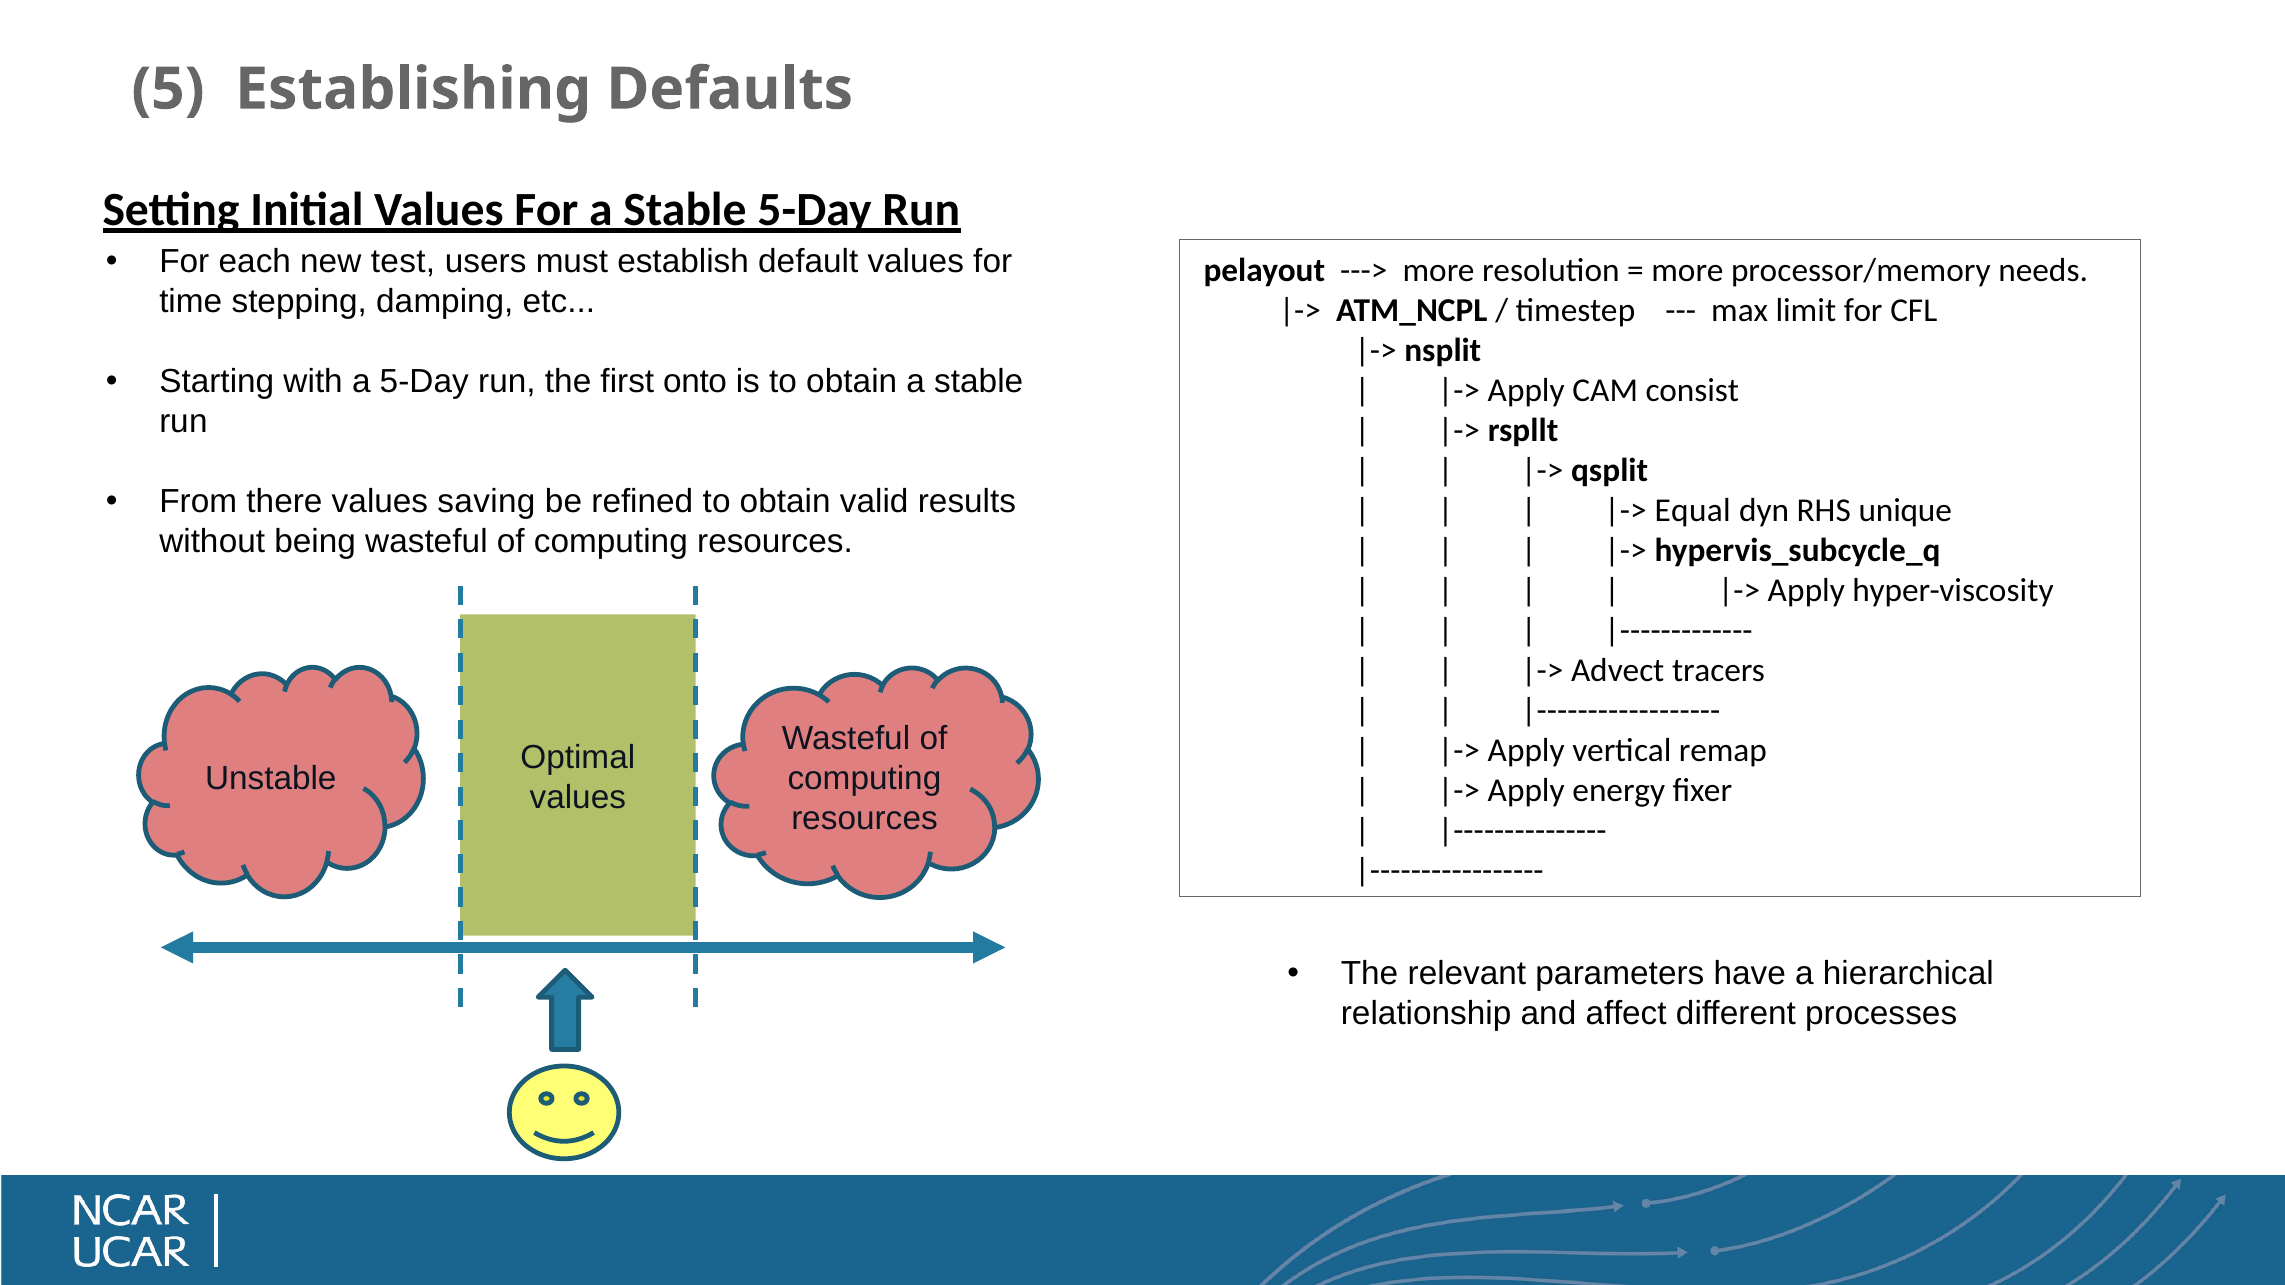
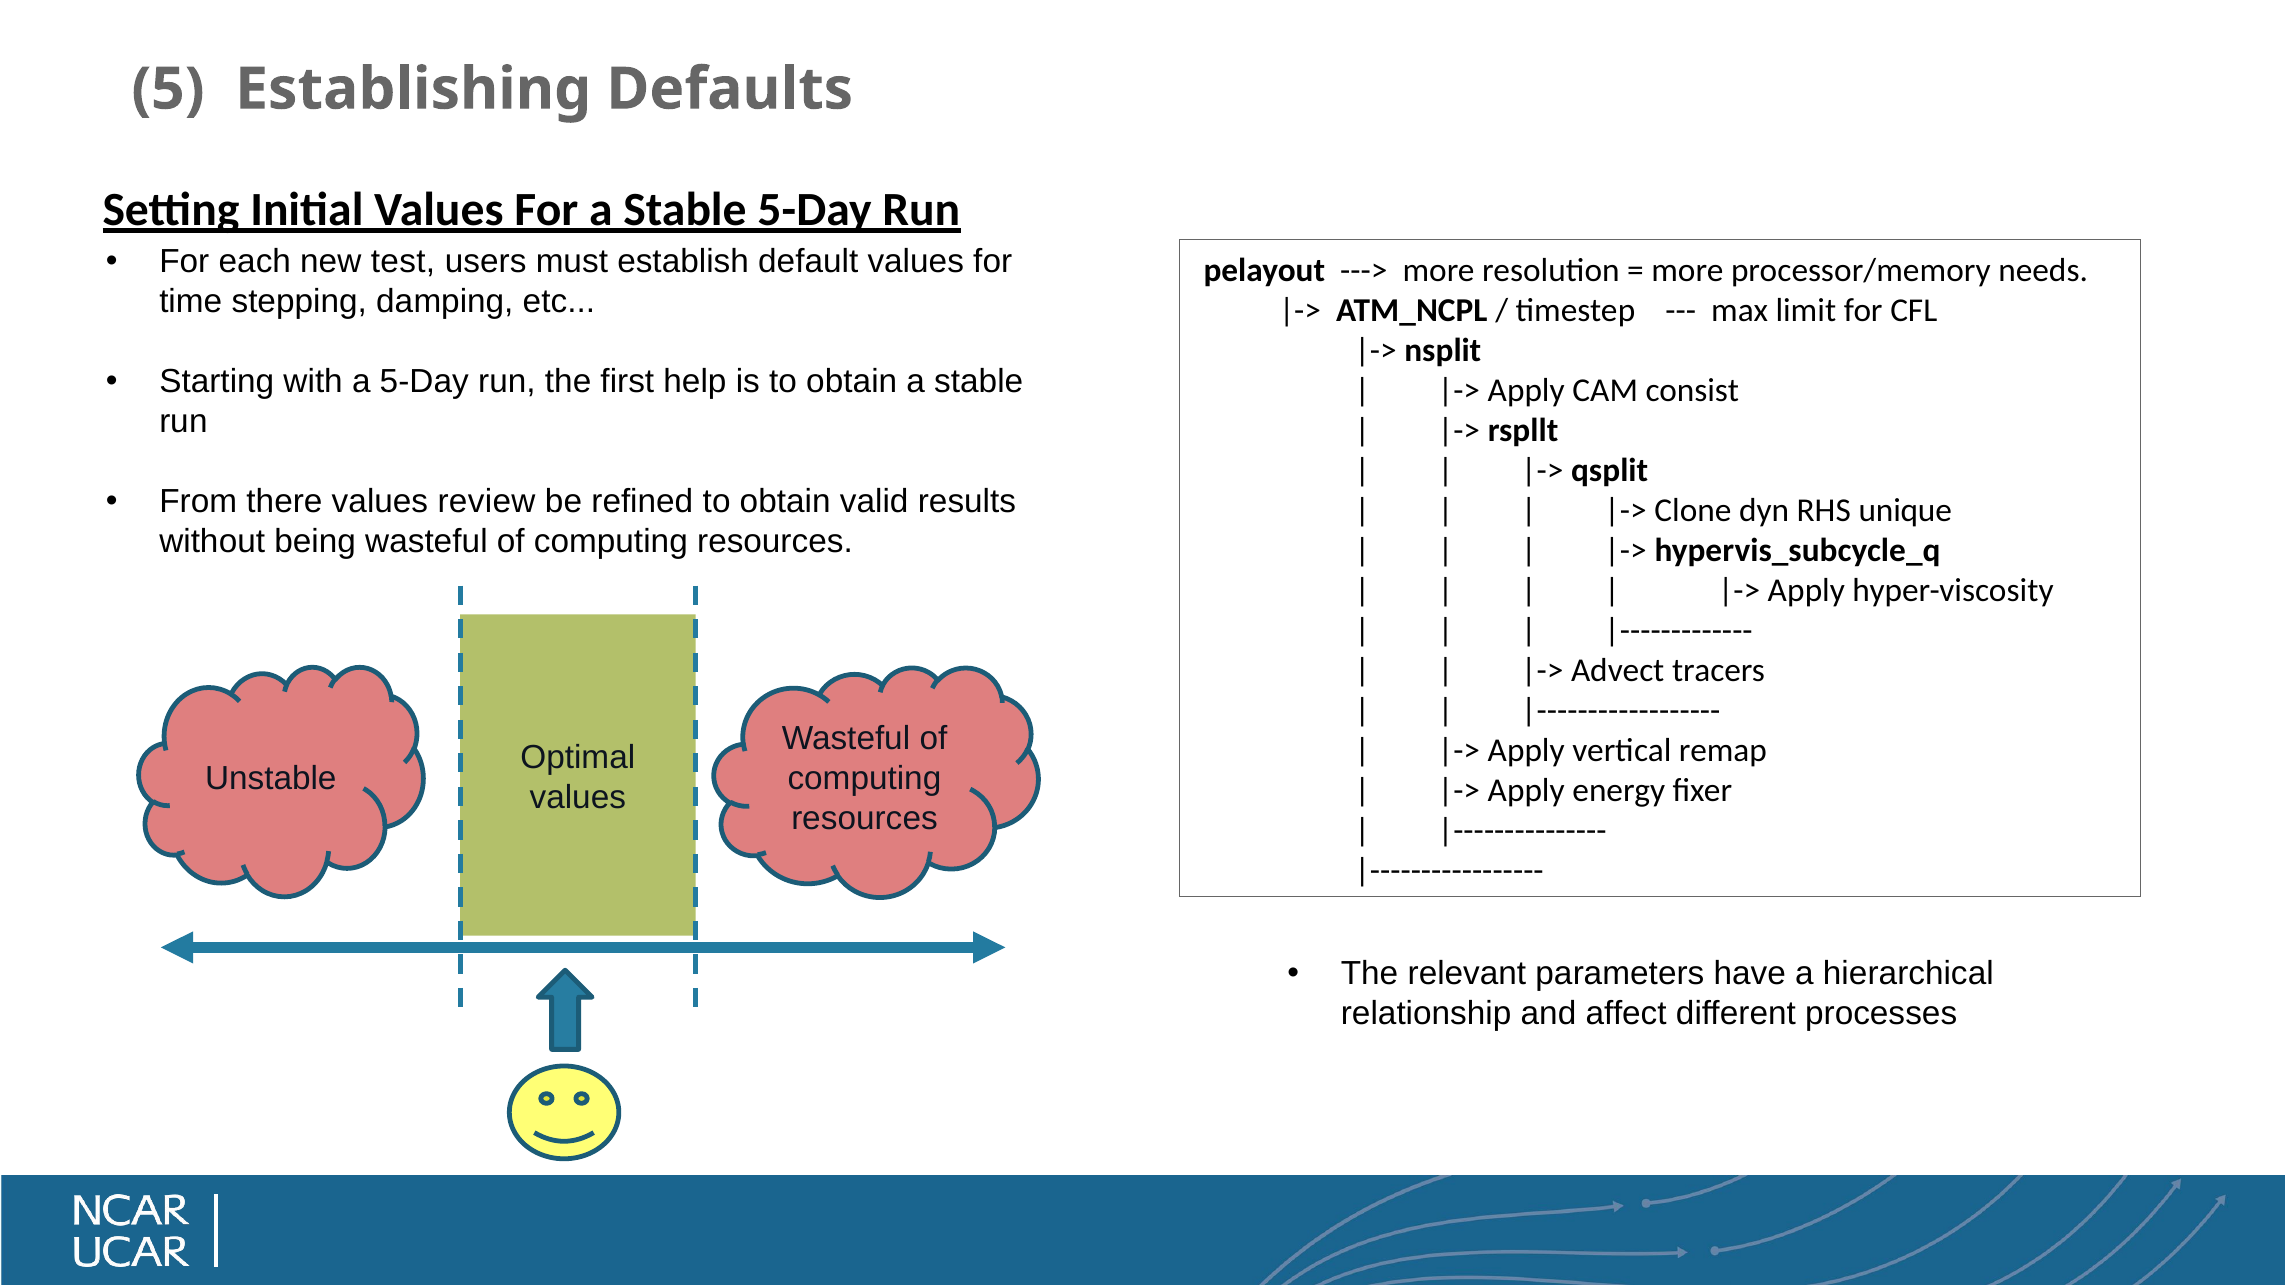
onto: onto -> help (695, 382)
saving: saving -> review (486, 502)
Equal: Equal -> Clone (1693, 511)
